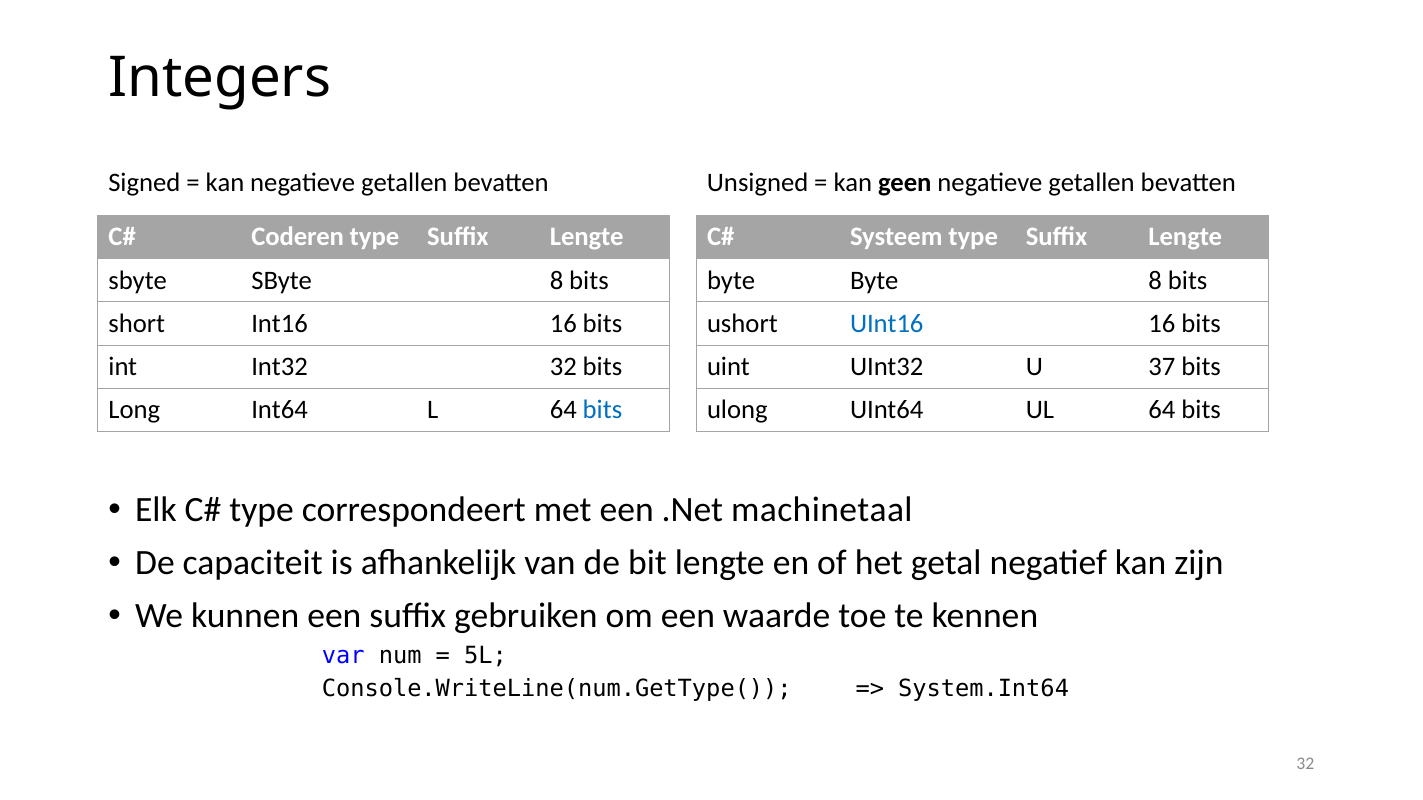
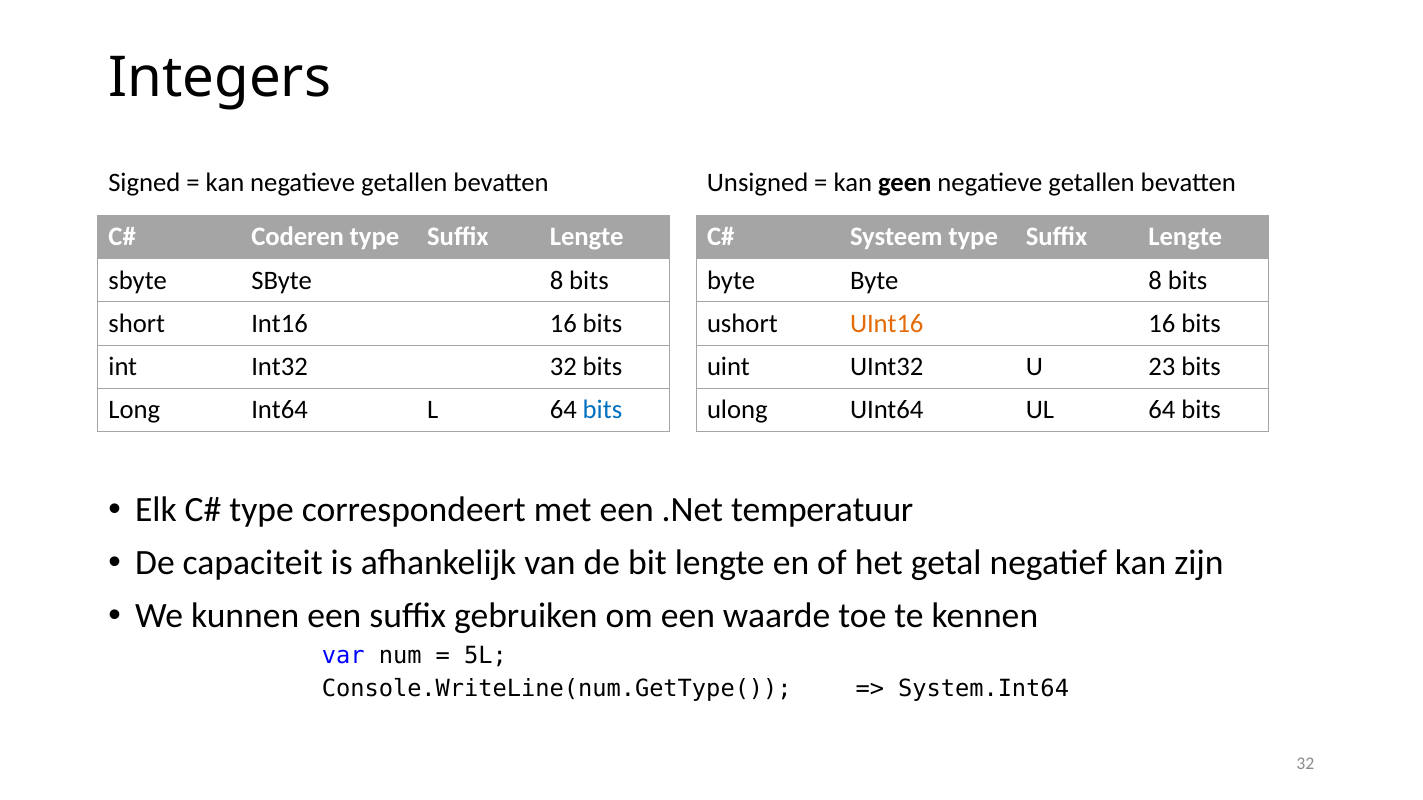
UInt16 colour: blue -> orange (887, 324)
37: 37 -> 23 (1162, 367)
machinetaal: machinetaal -> temperatuur (822, 510)
